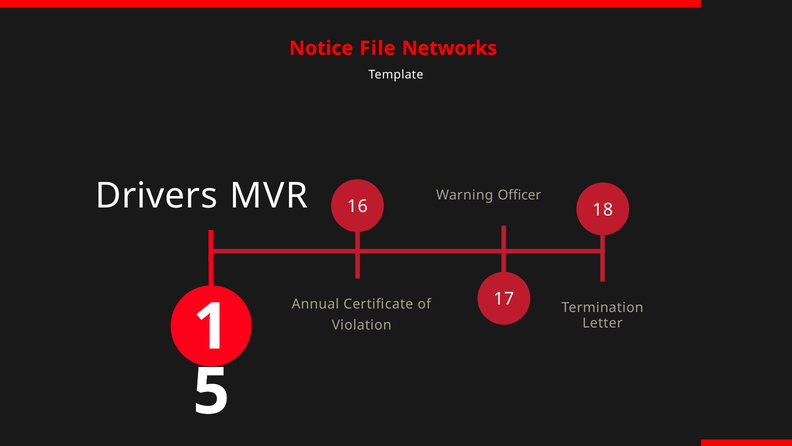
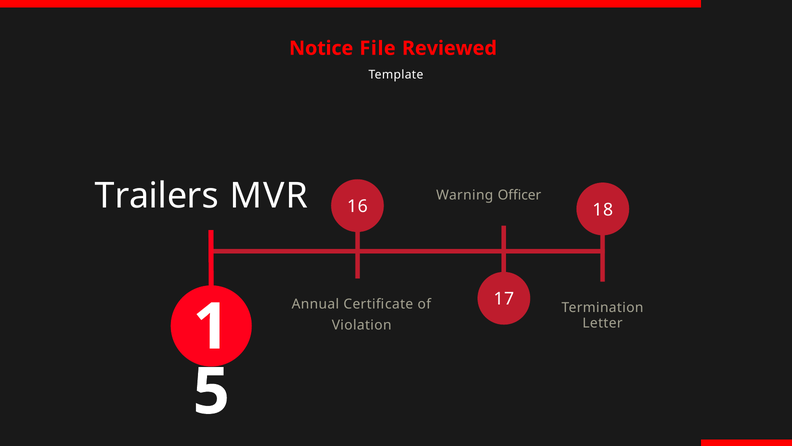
Networks: Networks -> Reviewed (449, 48)
Drivers: Drivers -> Trailers (157, 196)
